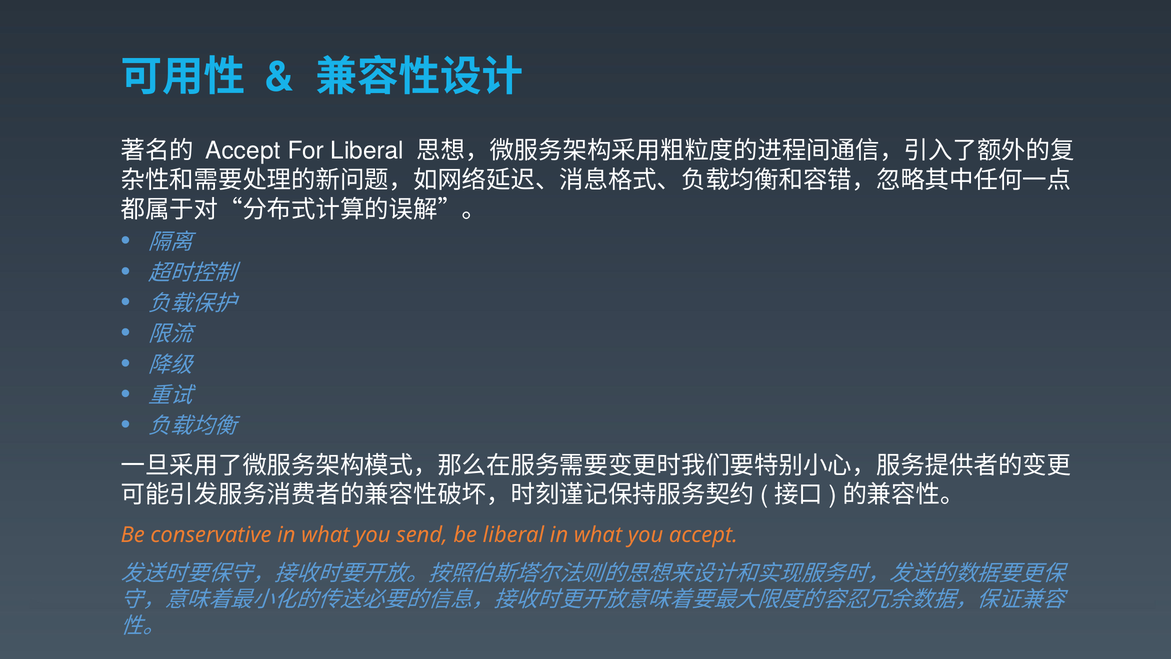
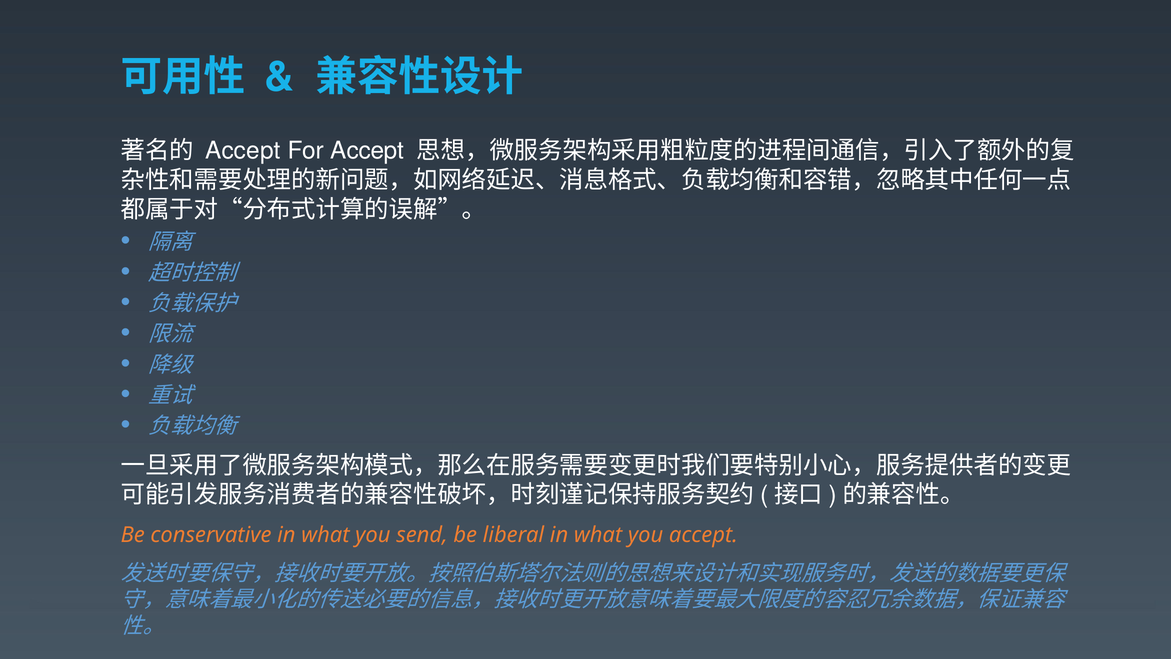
For Liberal: Liberal -> Accept (367, 151)
